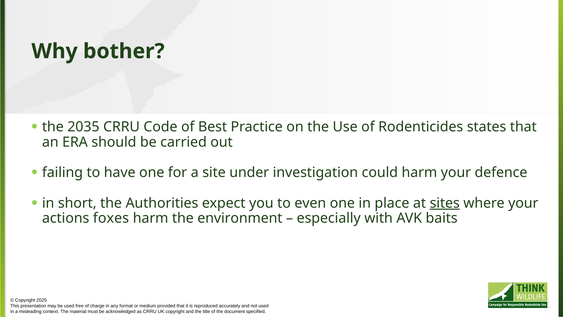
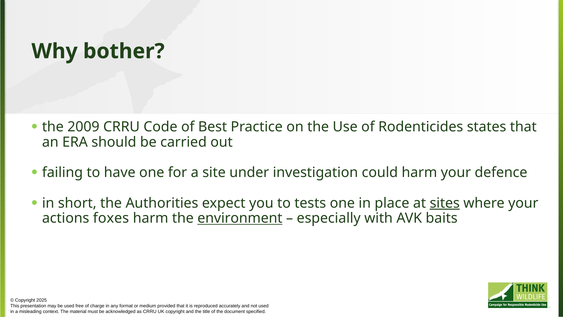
2035: 2035 -> 2009 (83, 127)
even: even -> tests (310, 203)
environment underline: none -> present (240, 218)
